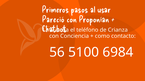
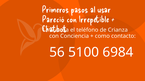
Proponían: Proponían -> Irrepetible (94, 20)
